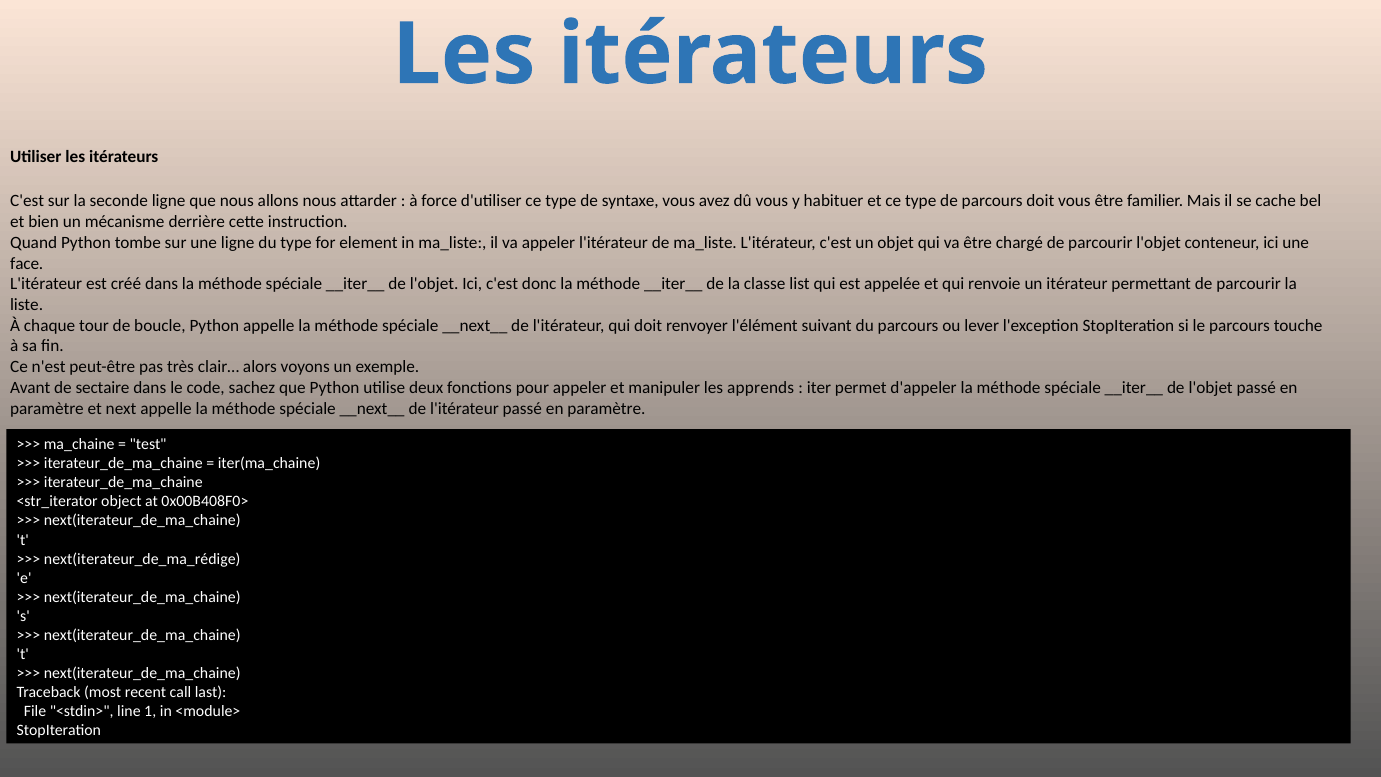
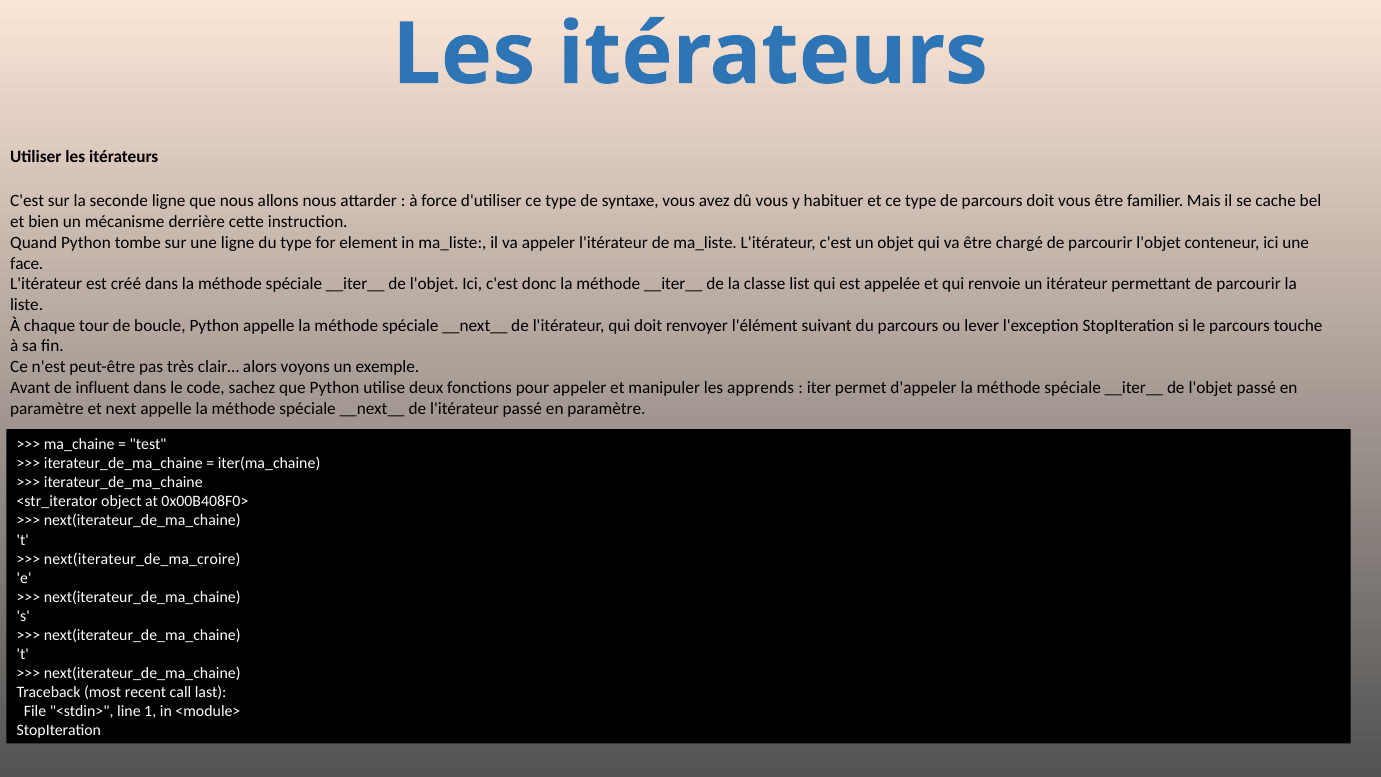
sectaire: sectaire -> influent (103, 388)
next(iterateur_de_ma_rédige: next(iterateur_de_ma_rédige -> next(iterateur_de_ma_croire (142, 559)
